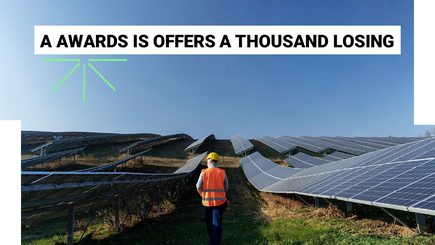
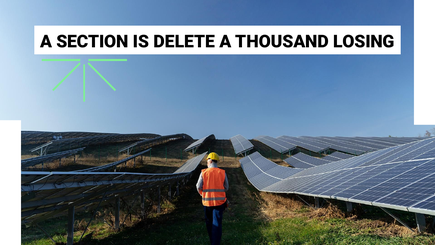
AWARDS: AWARDS -> SECTION (93, 42)
OFFERS: OFFERS -> DELETE (184, 42)
